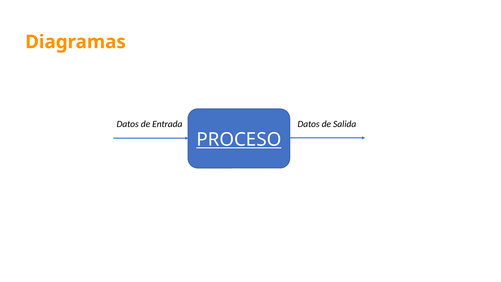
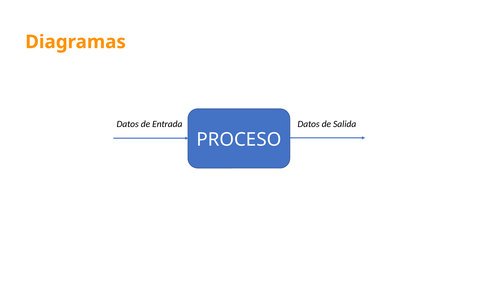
PROCESO underline: present -> none (239, 140)
